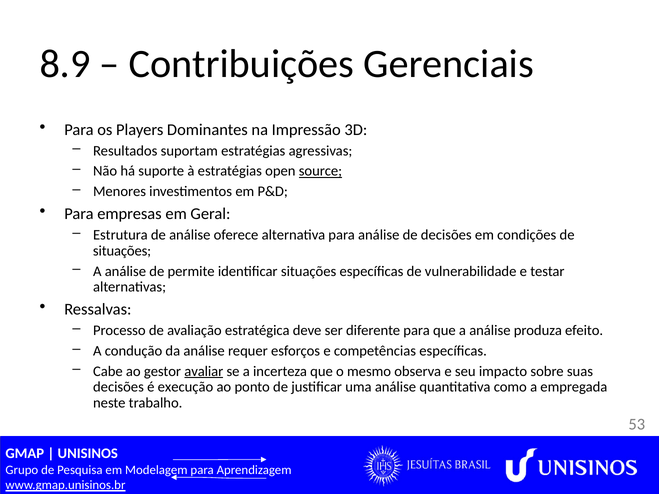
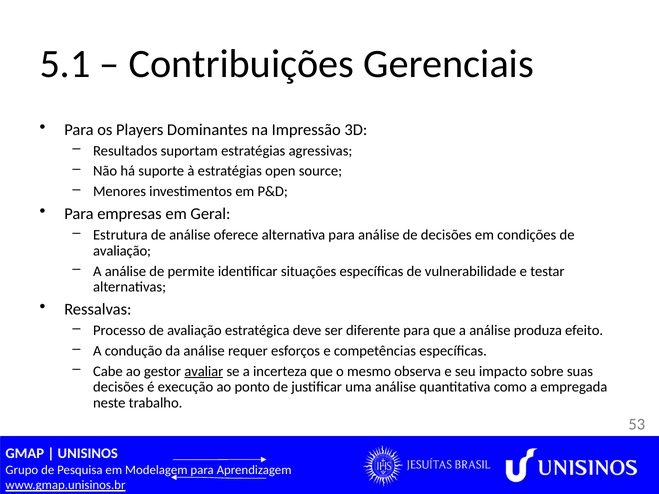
8.9: 8.9 -> 5.1 (65, 64)
source underline: present -> none (320, 171)
situações: situações -> avaliação (122, 251)
